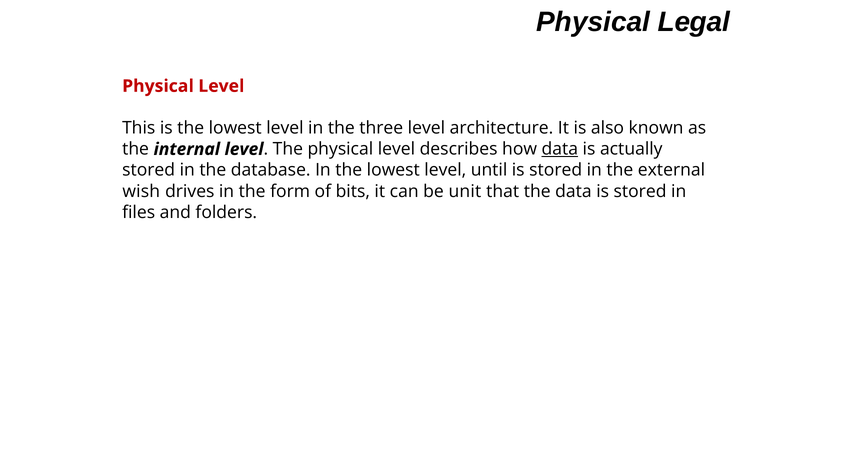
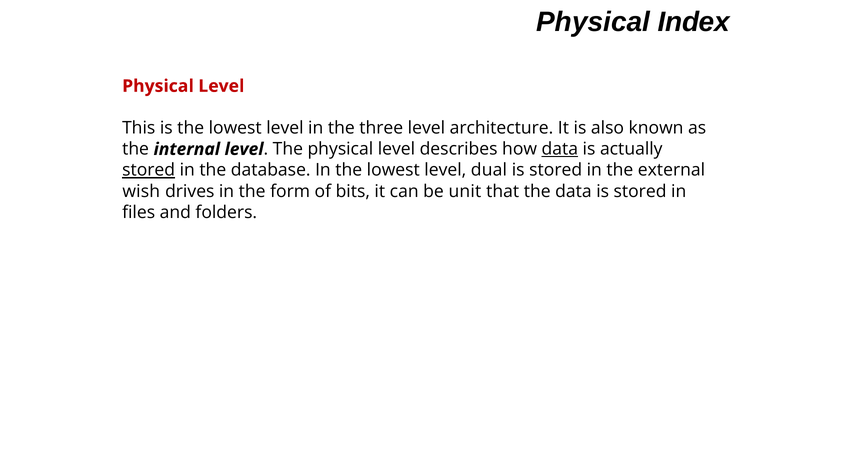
Legal: Legal -> Index (694, 22)
stored underline: none -> present (149, 170)
until: until -> dual (489, 170)
